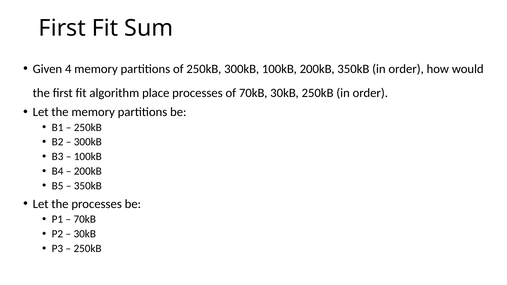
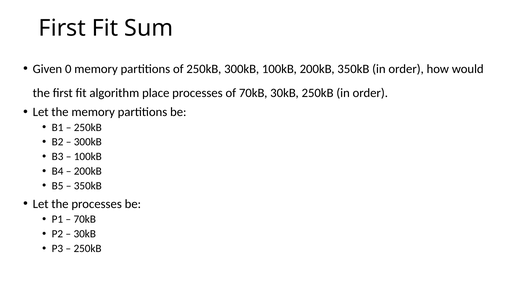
4: 4 -> 0 (68, 69)
